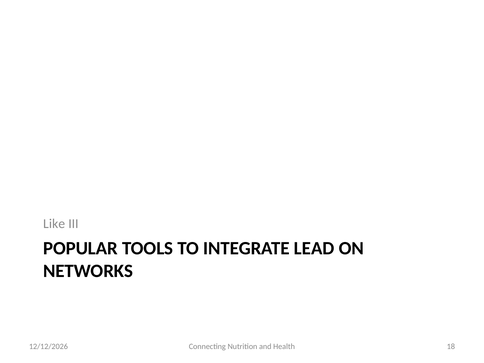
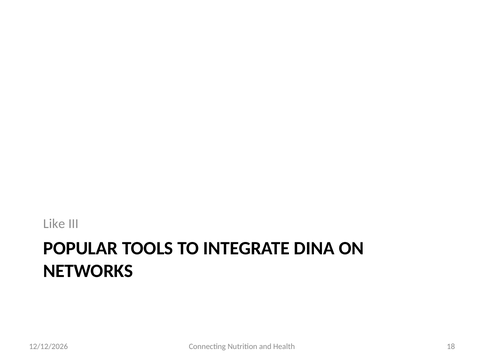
LEAD: LEAD -> DINA (314, 248)
